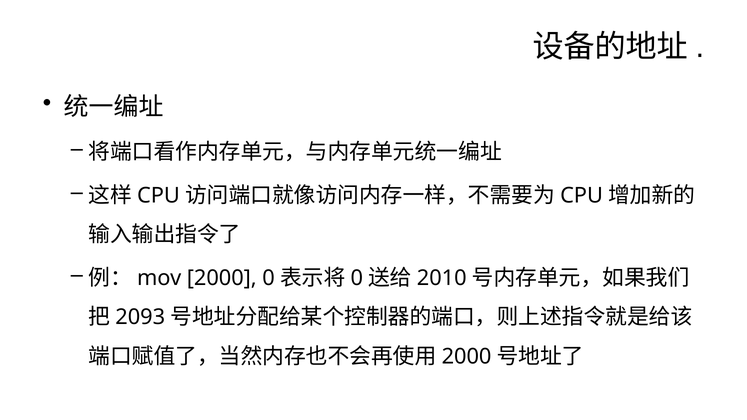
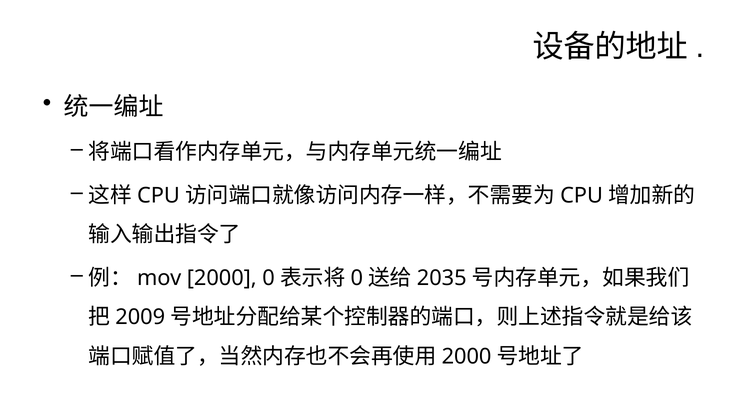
2010: 2010 -> 2035 (442, 278)
2093: 2093 -> 2009 (140, 317)
